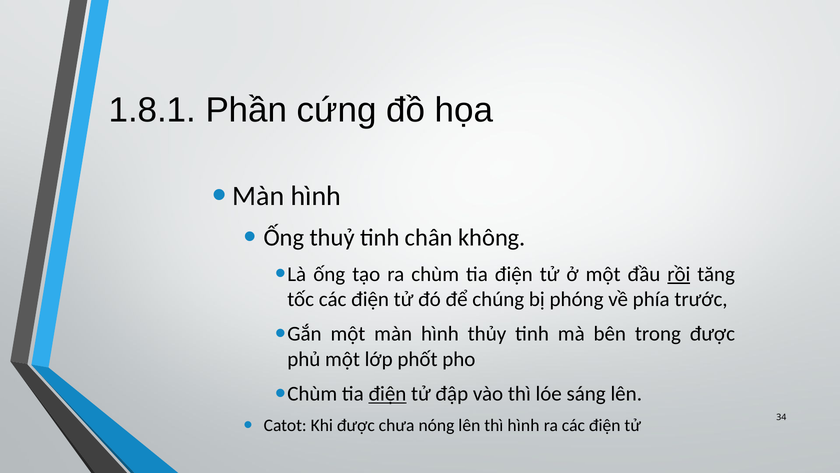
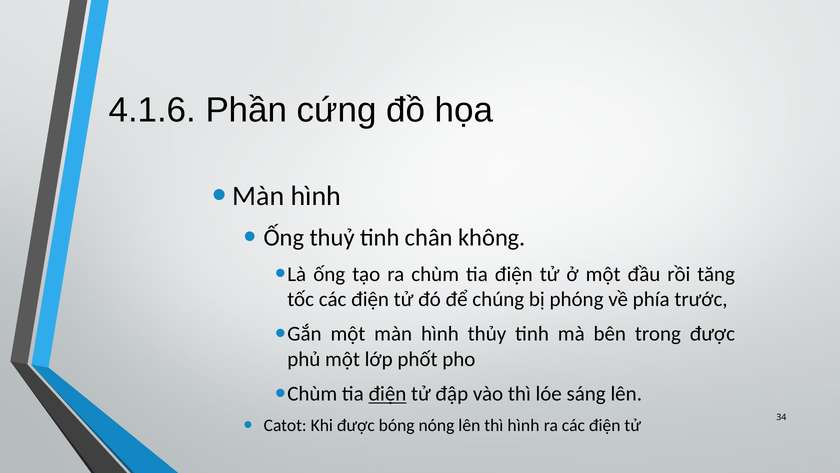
1.8.1: 1.8.1 -> 4.1.6 (152, 110)
rồi underline: present -> none (679, 274)
chưa: chưa -> bóng (397, 425)
